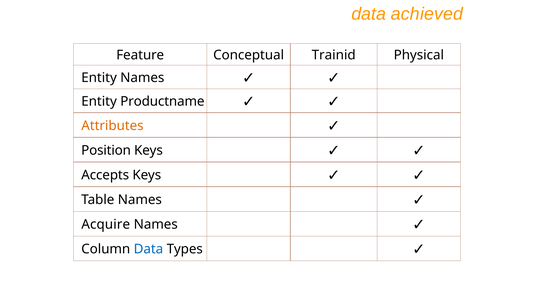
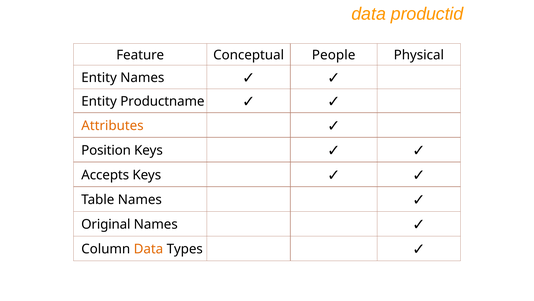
achieved: achieved -> productid (427, 14)
Trainid: Trainid -> People (334, 55)
Acquire: Acquire -> Original (106, 224)
Data colour: blue -> orange (148, 249)
